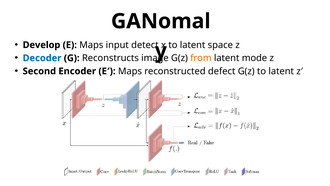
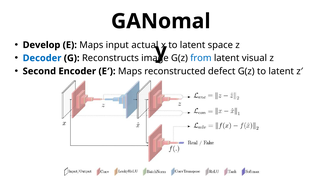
detect: detect -> actual (145, 45)
from colour: orange -> blue (201, 58)
mode: mode -> visual (254, 58)
